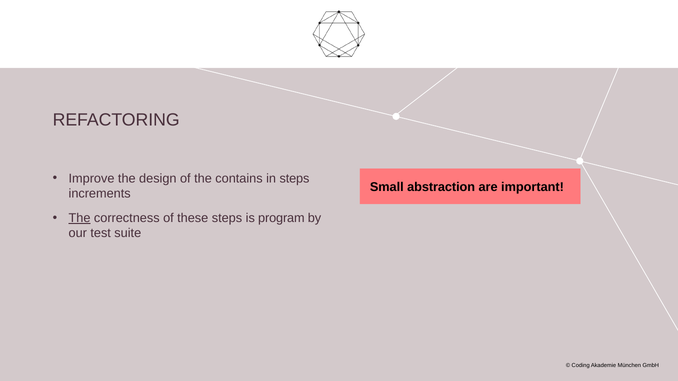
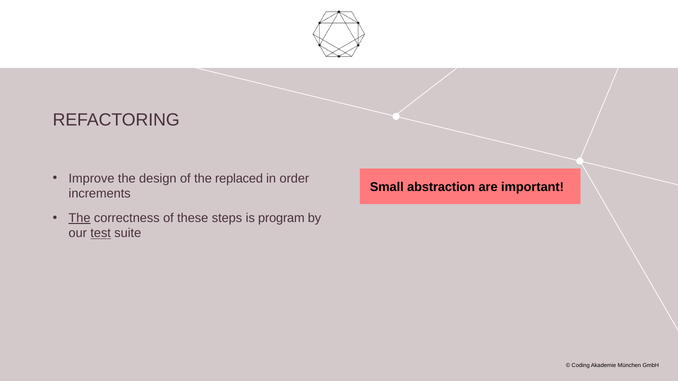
contains: contains -> replaced (239, 179)
in steps: steps -> order (294, 179)
test underline: none -> present (101, 233)
